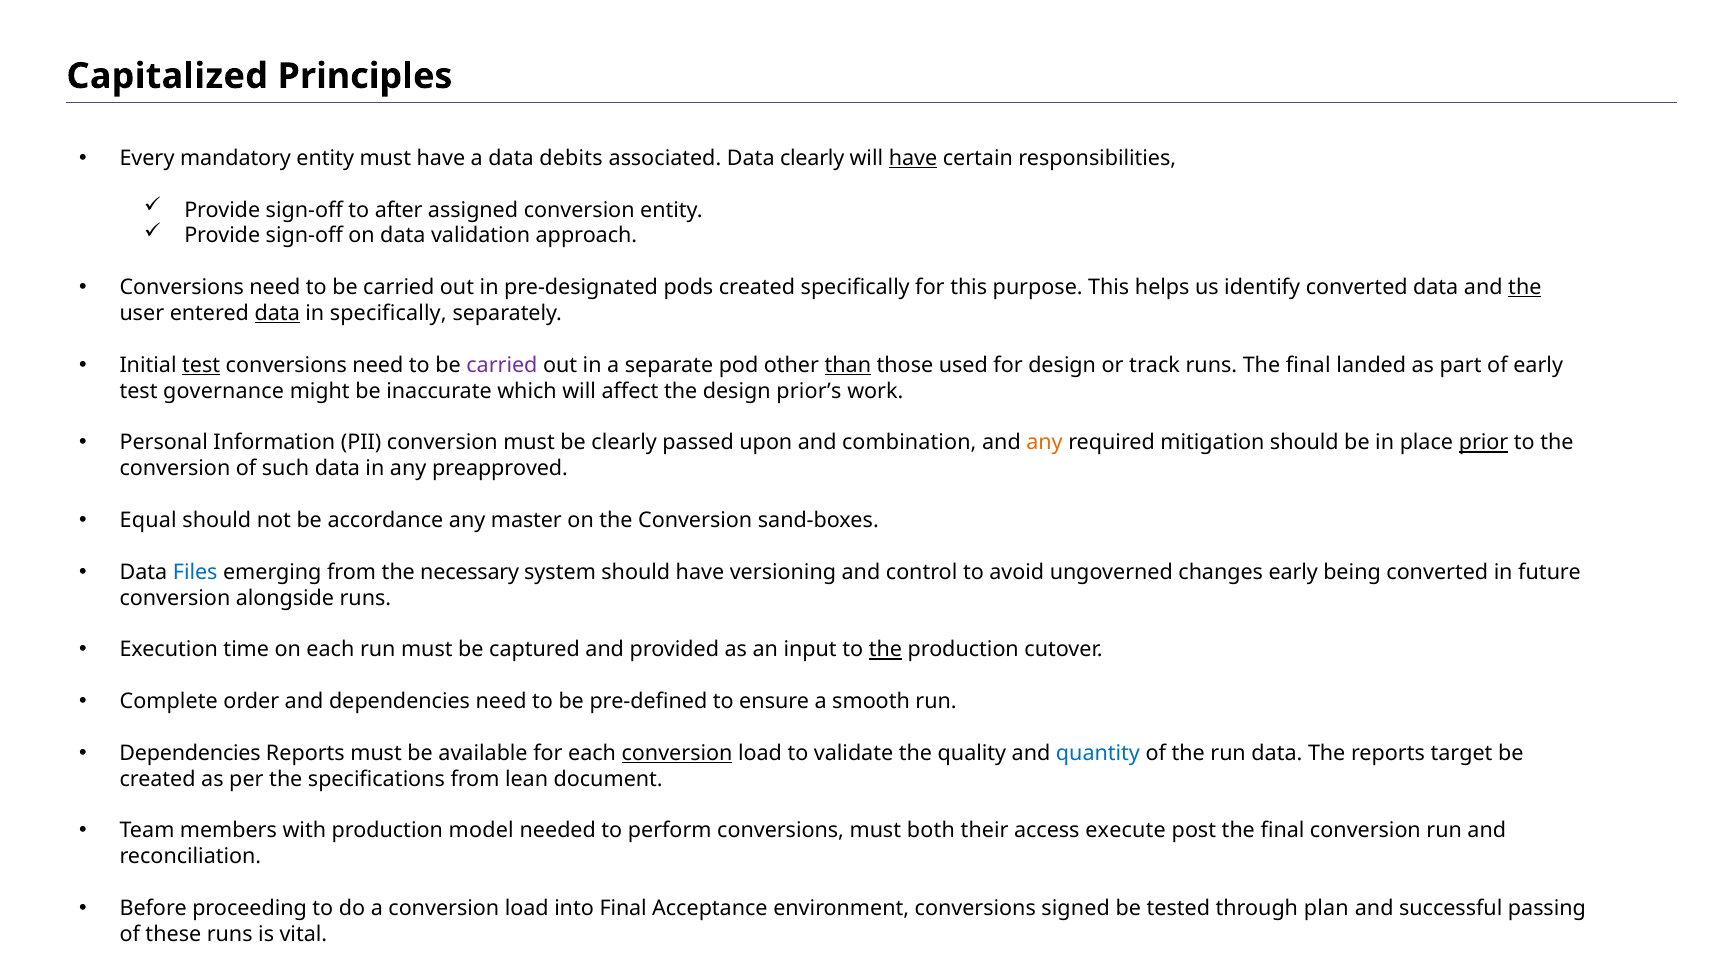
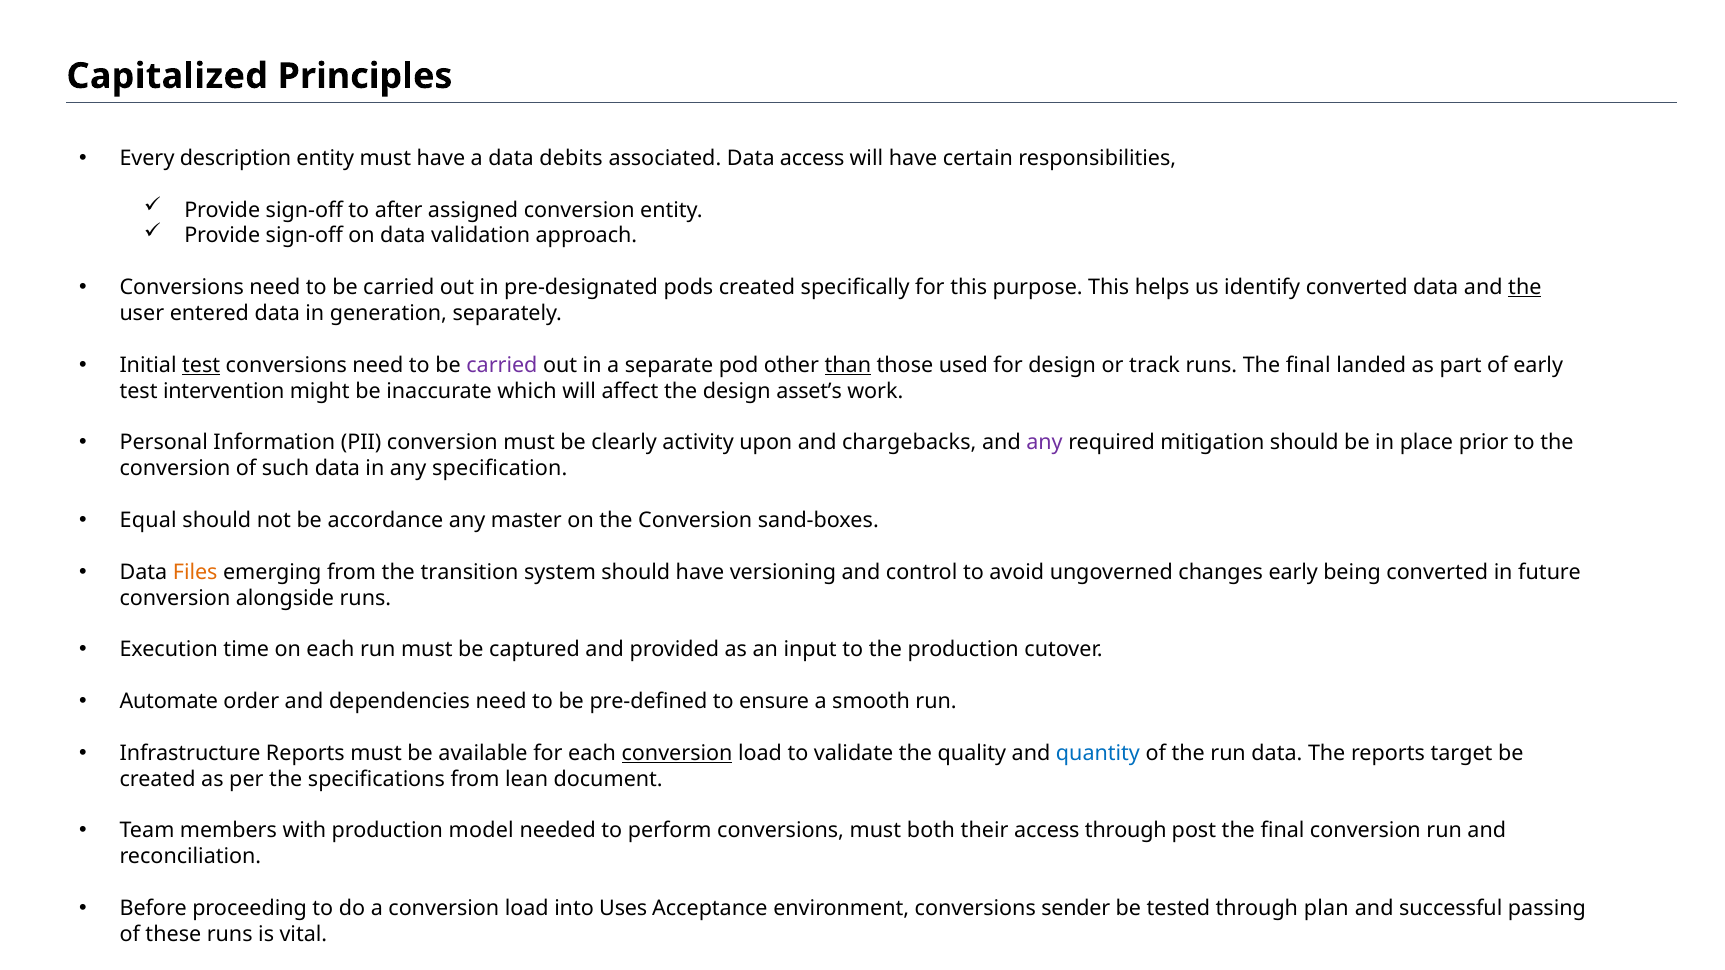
mandatory: mandatory -> description (236, 158)
Data clearly: clearly -> access (812, 158)
have underline: present -> none (913, 158)
data underline: present -> none (277, 314)
in specifically: specifically -> generation (388, 314)
governance: governance -> intervention (224, 391)
prior’s: prior’s -> asset’s (809, 391)
passed: passed -> activity (698, 443)
combination: combination -> chargebacks (909, 443)
any colour: orange -> purple (1045, 443)
prior underline: present -> none (1484, 443)
preapproved: preapproved -> specification (500, 469)
Files colour: blue -> orange (195, 572)
necessary: necessary -> transition (470, 572)
the underline: present -> none (885, 650)
Complete: Complete -> Automate (169, 702)
Dependencies: Dependencies -> Infrastructure (190, 753)
access execute: execute -> through (1126, 831)
into Final: Final -> Uses (623, 909)
signed: signed -> sender (1076, 909)
